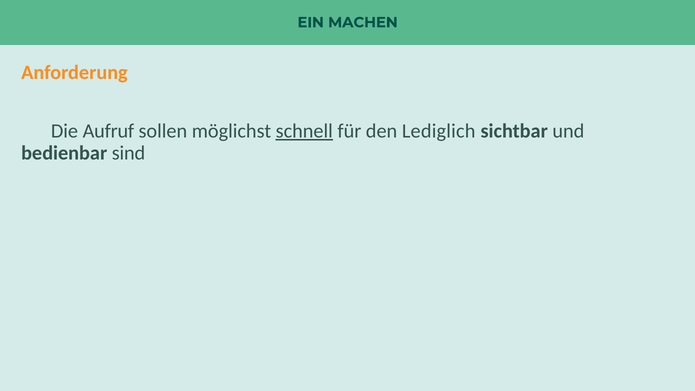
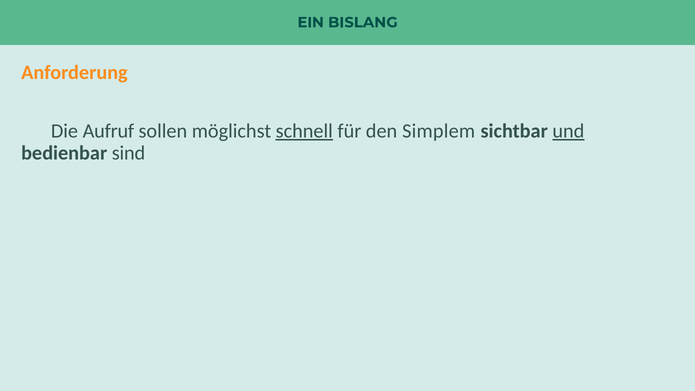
MACHEN: MACHEN -> BISLANG (363, 22)
Lediglich: Lediglich -> Simplem (439, 131)
und underline: none -> present (568, 131)
